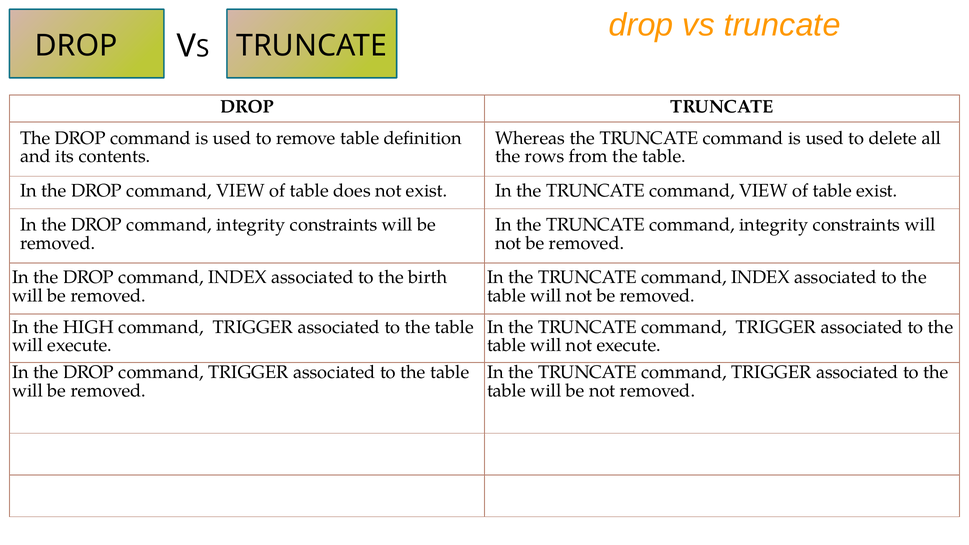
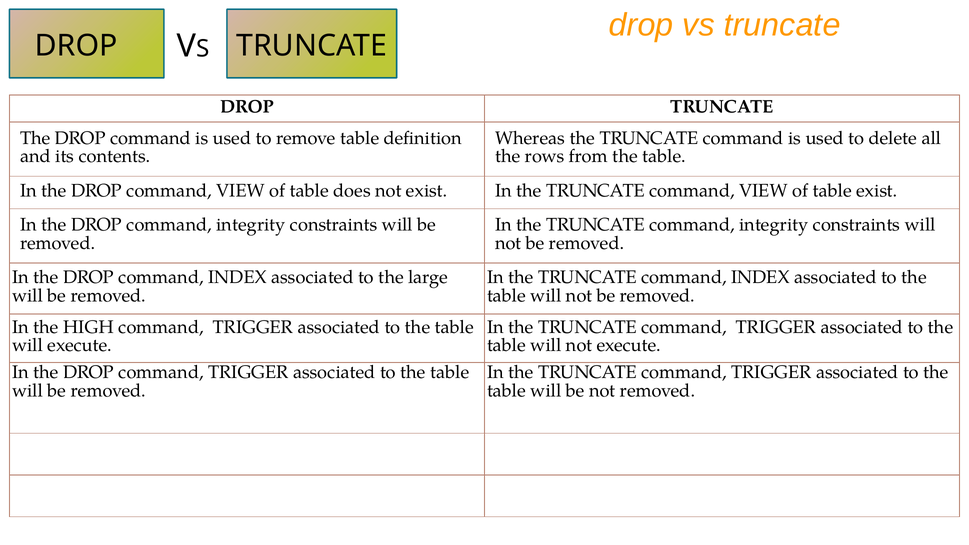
birth: birth -> large (428, 277)
